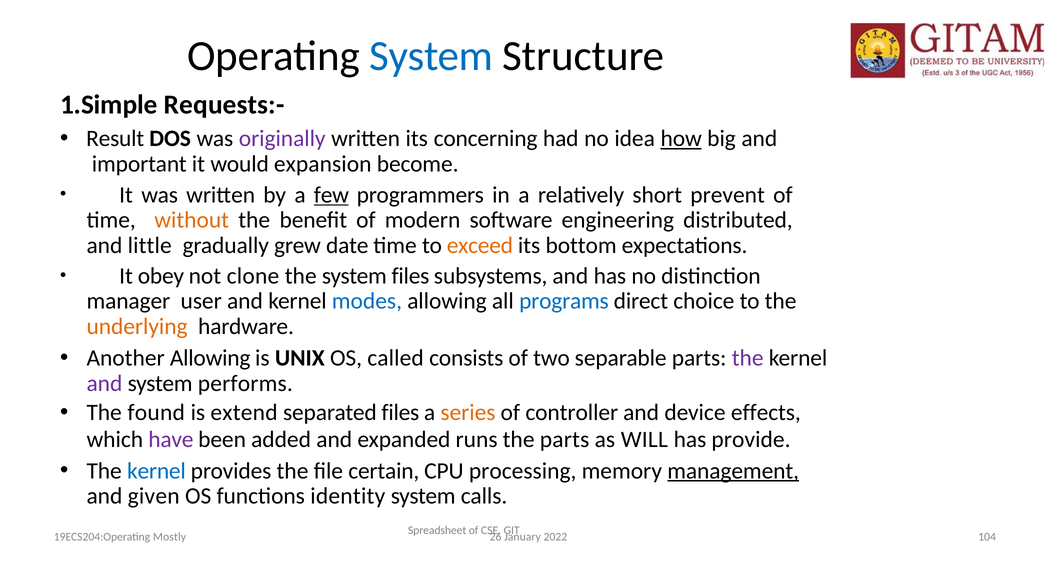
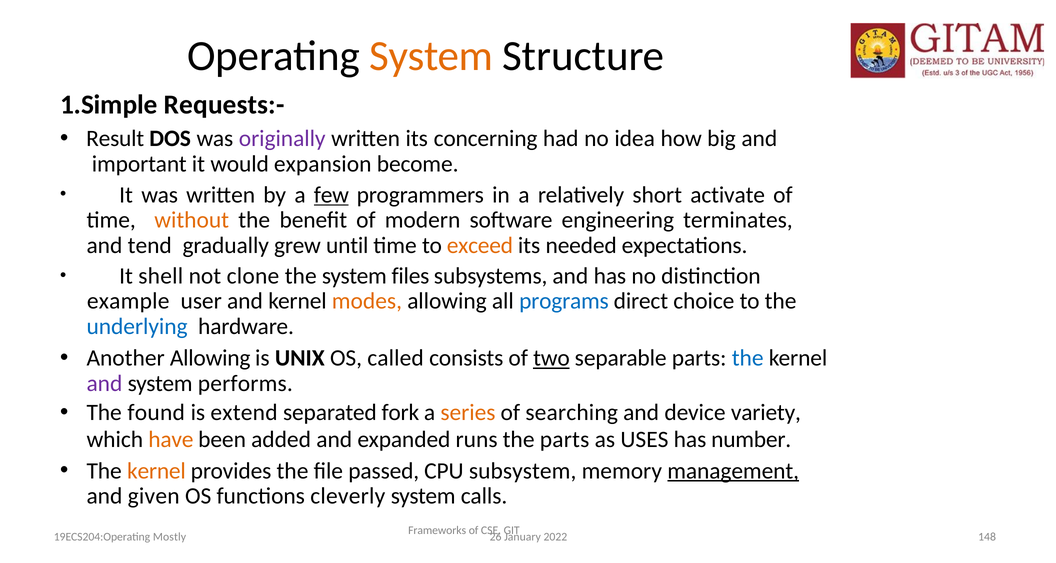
System colour: blue -> orange (431, 56)
how underline: present -> none (681, 139)
prevent: prevent -> activate (728, 195)
distributed: distributed -> terminates (738, 220)
little: little -> tend (150, 246)
date: date -> until (347, 246)
bottom: bottom -> needed (581, 246)
obey: obey -> shell (161, 276)
manager: manager -> example (128, 301)
modes colour: blue -> orange (367, 301)
underlying colour: orange -> blue (137, 327)
two underline: none -> present (551, 358)
the colour: purple -> blue (748, 358)
separated files: files -> fork (400, 413)
controller: controller -> searching (572, 413)
effects: effects -> variety (766, 413)
have colour: purple -> orange (171, 440)
WILL: WILL -> USES (644, 440)
provide: provide -> number (751, 440)
kernel colour: blue -> orange (156, 471)
certain: certain -> passed (384, 471)
processing: processing -> subsystem (523, 471)
identity: identity -> cleverly (348, 496)
Spreadsheet: Spreadsheet -> Frameworks (437, 531)
104: 104 -> 148 (987, 537)
